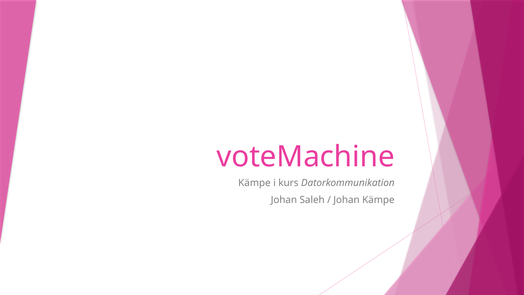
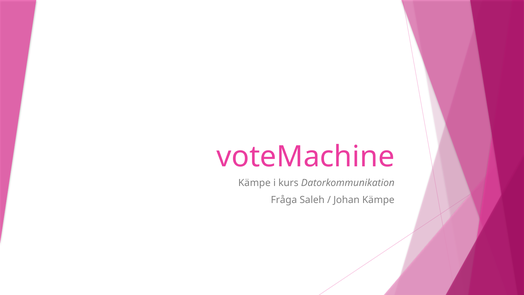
Johan: Johan -> Fråga (284, 200)
